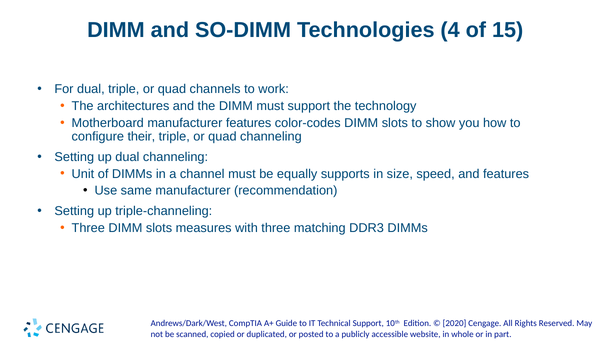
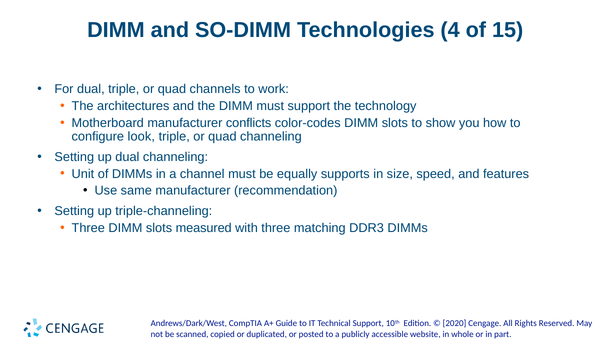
manufacturer features: features -> conflicts (249, 123)
their: their -> look (141, 137)
measures: measures -> measured (204, 228)
